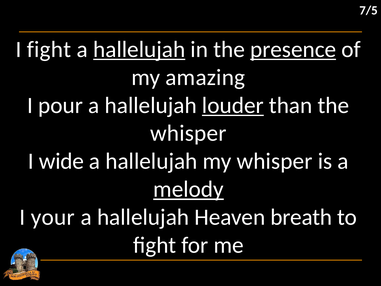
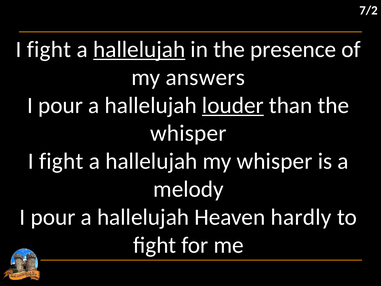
7/5: 7/5 -> 7/2 (368, 10)
presence underline: present -> none (293, 49)
amazing: amazing -> answers (205, 77)
wide: wide -> fight (61, 161)
melody underline: present -> none (188, 189)
your: your -> pour (53, 217)
breath: breath -> hardly (301, 217)
